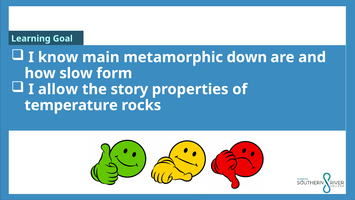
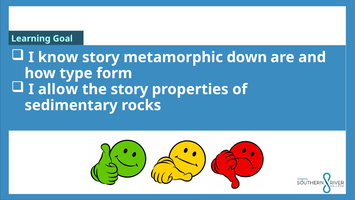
know main: main -> story (101, 57)
slow: slow -> type (76, 73)
temperature: temperature -> sedimentary (71, 105)
